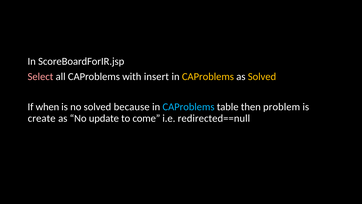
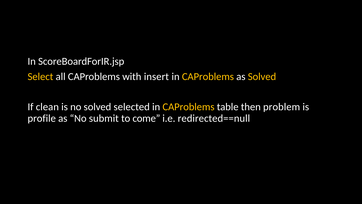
Select colour: pink -> yellow (40, 76)
when: when -> clean (47, 107)
because: because -> selected (132, 107)
CAProblems colour: light blue -> yellow (189, 107)
create: create -> profile (42, 118)
update: update -> submit (104, 118)
